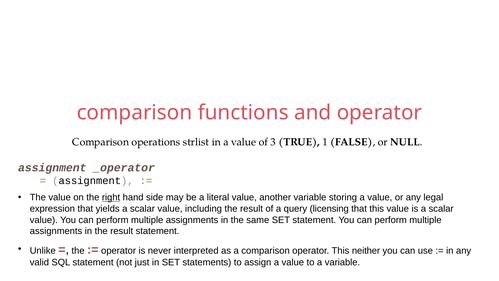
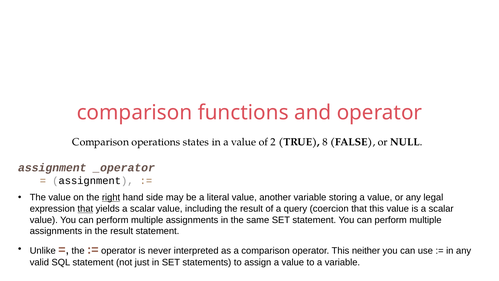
strlist: strlist -> states (196, 142)
3: 3 -> 2 (273, 142)
1: 1 -> 8 (325, 142)
that underline: none -> present (85, 209)
licensing: licensing -> coercion (329, 209)
